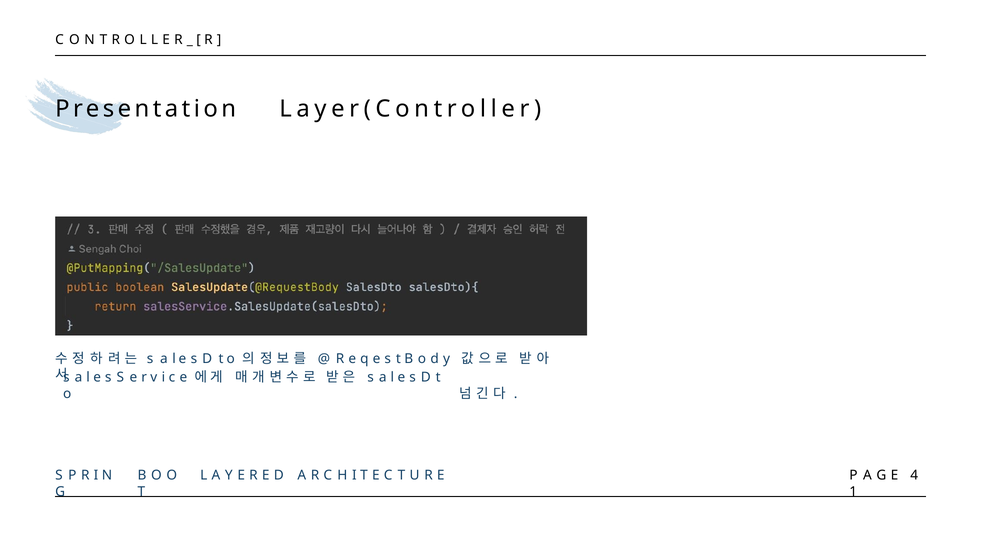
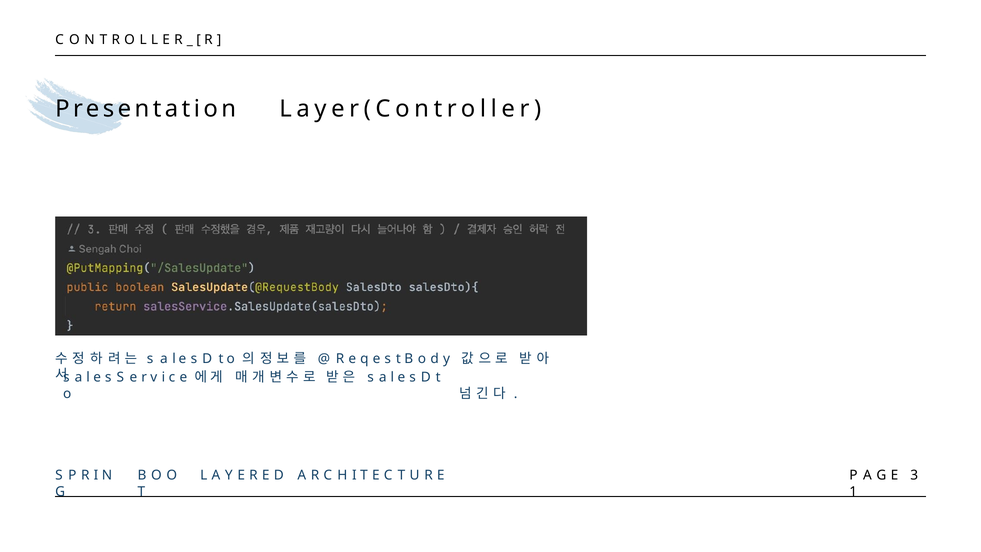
4: 4 -> 3 (914, 475)
